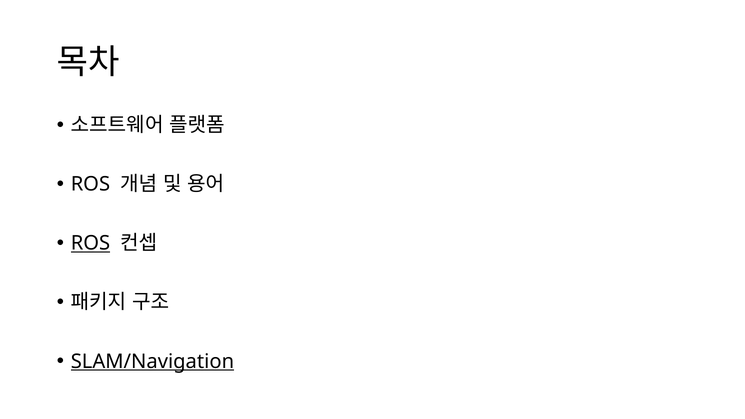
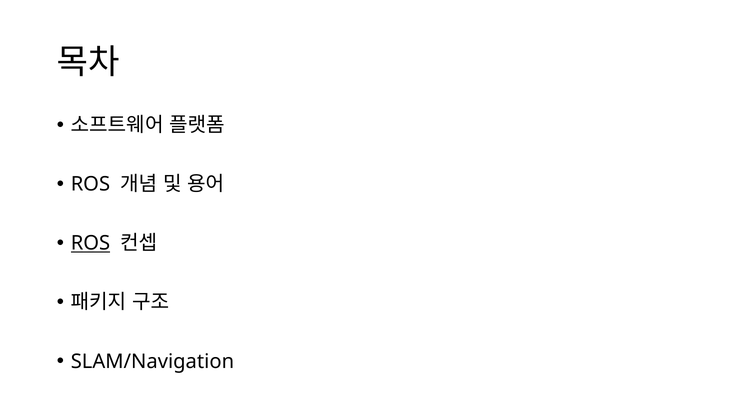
SLAM/Navigation underline: present -> none (152, 361)
